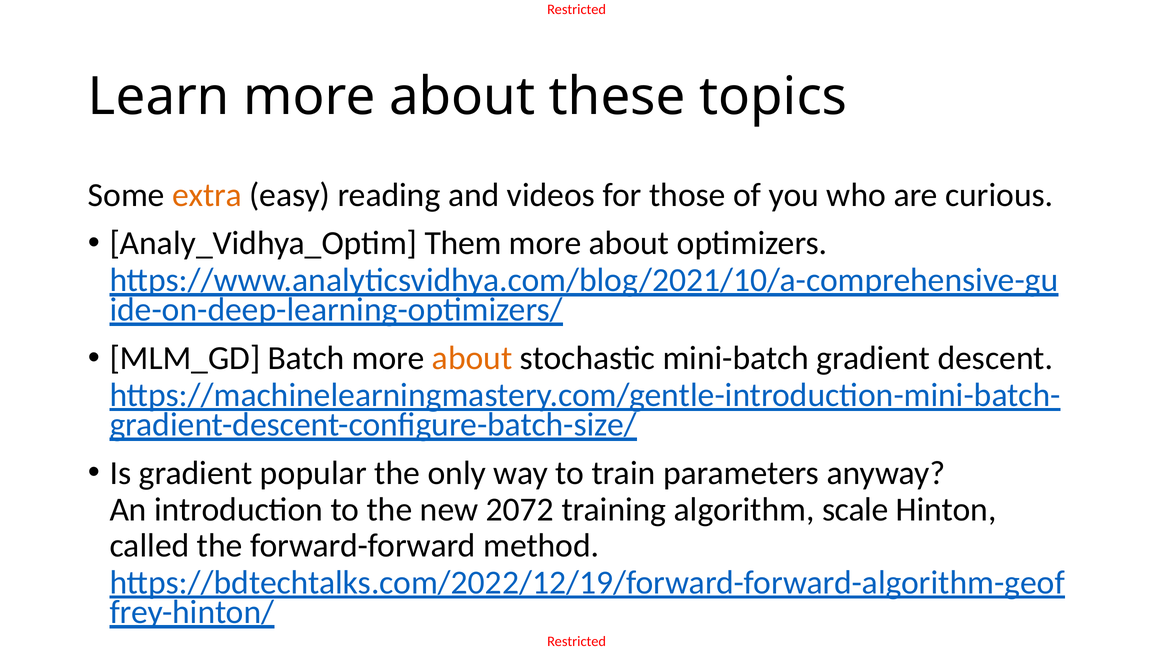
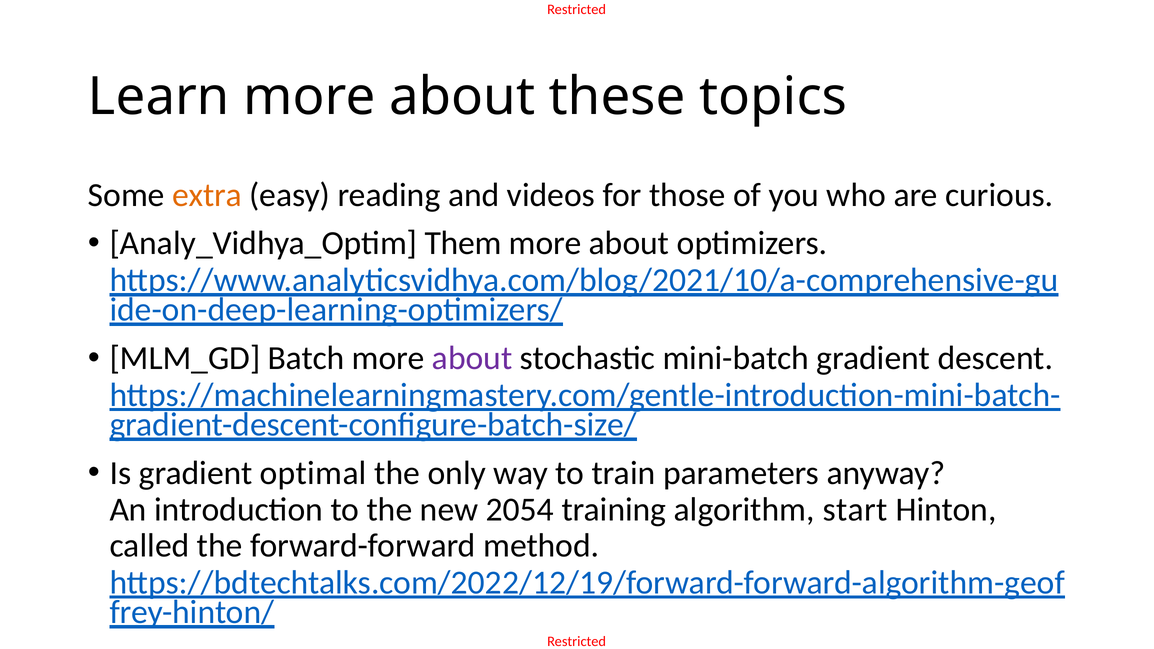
about colour: orange -> purple (472, 358)
popular: popular -> optimal (313, 473)
2072: 2072 -> 2054 (520, 510)
scale: scale -> start (855, 510)
